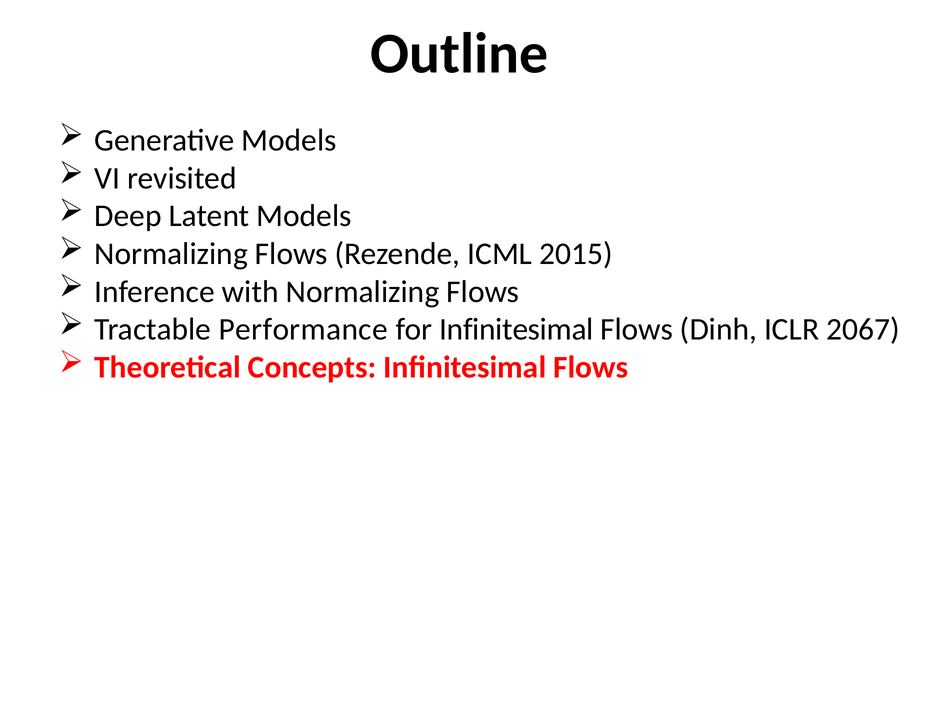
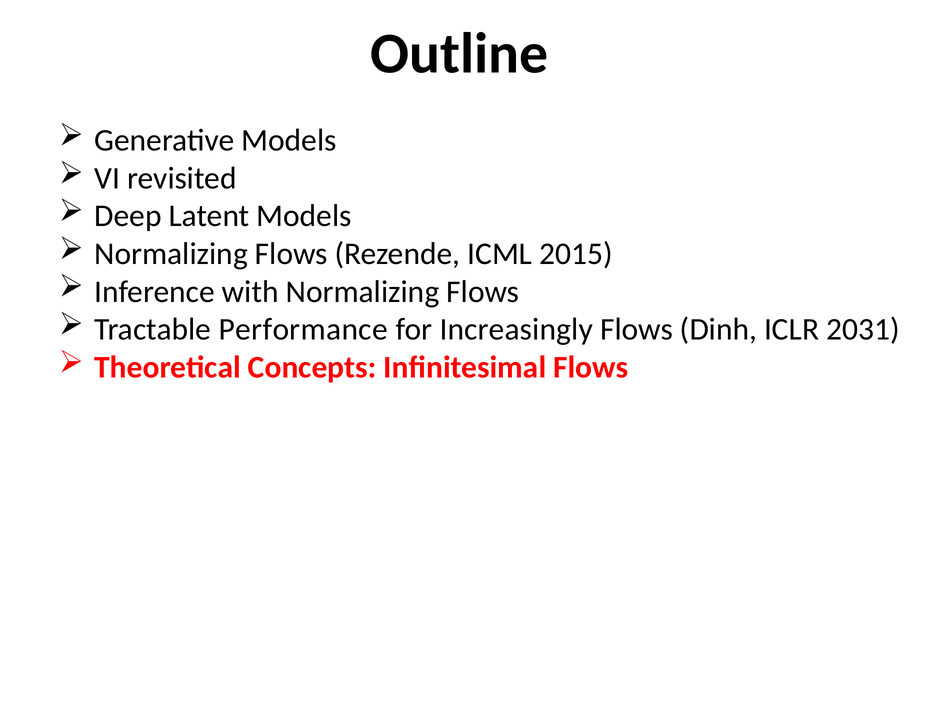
for Infinitesimal: Infinitesimal -> Increasingly (516, 329)
2067: 2067 -> 2031 (863, 329)
